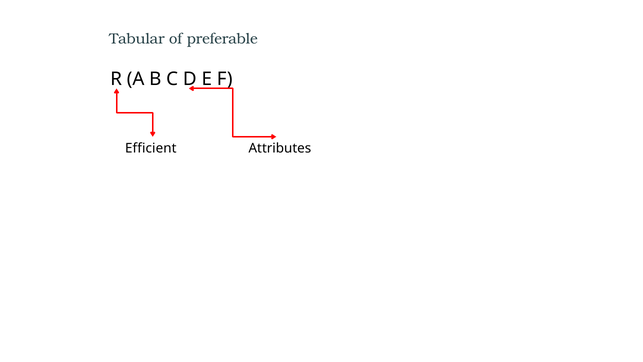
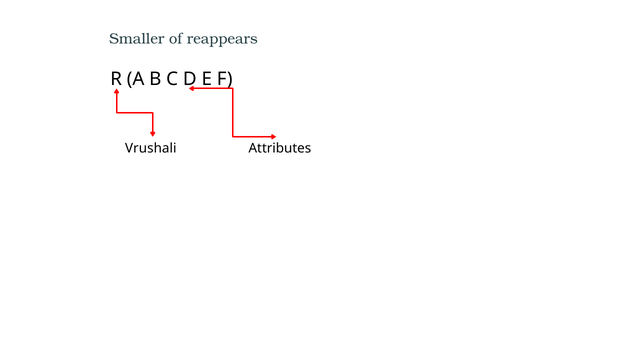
Tabular: Tabular -> Smaller (137, 39)
preferable: preferable -> reappears (222, 39)
Efficient: Efficient -> Vrushali (151, 148)
